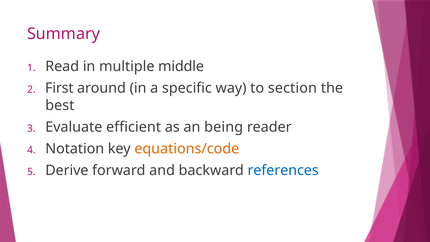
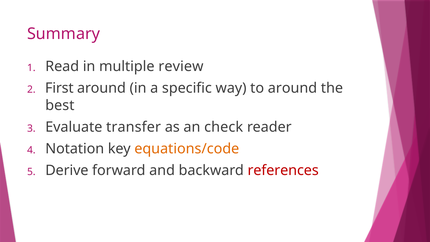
middle: middle -> review (181, 66)
to section: section -> around (292, 88)
efficient: efficient -> transfer (134, 127)
being: being -> check (224, 127)
references colour: blue -> red (283, 170)
